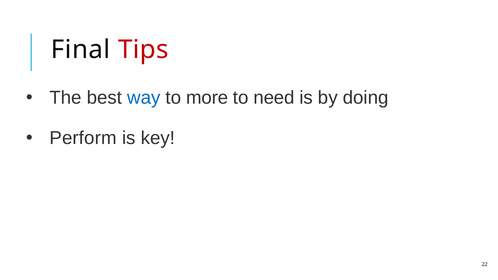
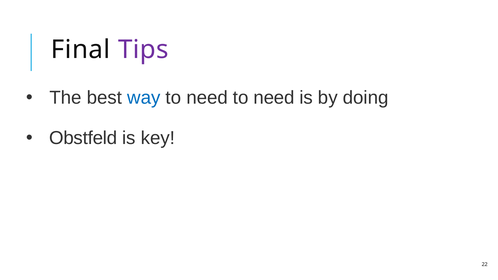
Tips colour: red -> purple (143, 50)
more: more -> need (207, 98)
Perform: Perform -> Obstfeld (83, 138)
